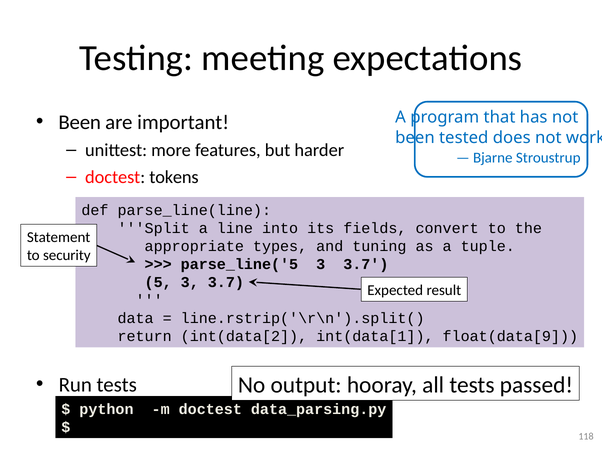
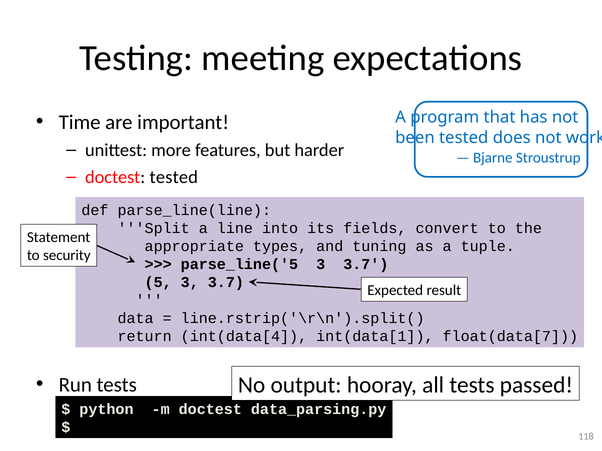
Been: Been -> Time (80, 122)
doctest tokens: tokens -> tested (174, 177)
int(data[2: int(data[2 -> int(data[4 (244, 337)
float(data[9: float(data[9 -> float(data[7 (510, 337)
